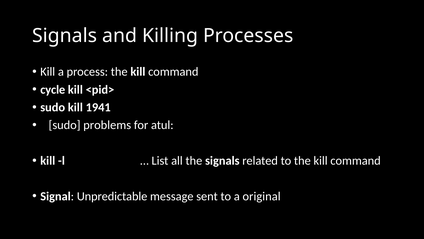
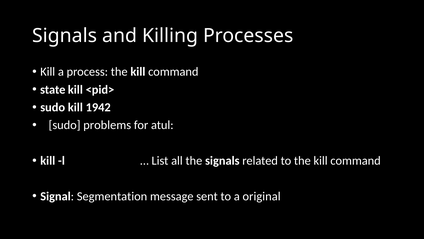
cycle: cycle -> state (53, 89)
1941: 1941 -> 1942 (98, 107)
Unpredictable: Unpredictable -> Segmentation (112, 196)
